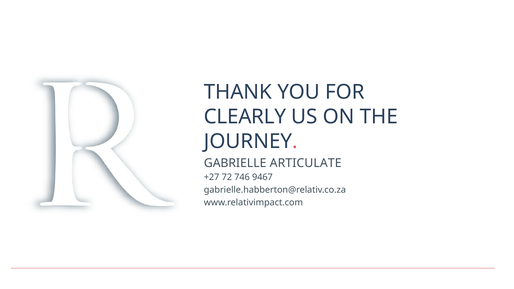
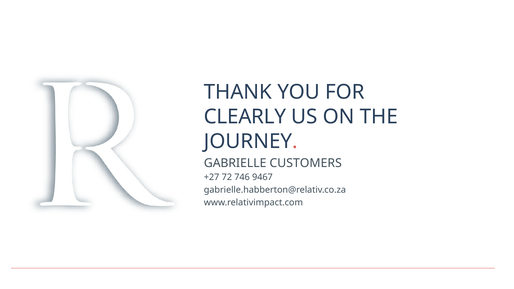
ARTICULATE: ARTICULATE -> CUSTOMERS (306, 163)
